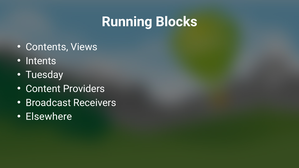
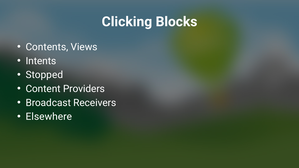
Running: Running -> Clicking (127, 22)
Tuesday: Tuesday -> Stopped (44, 75)
